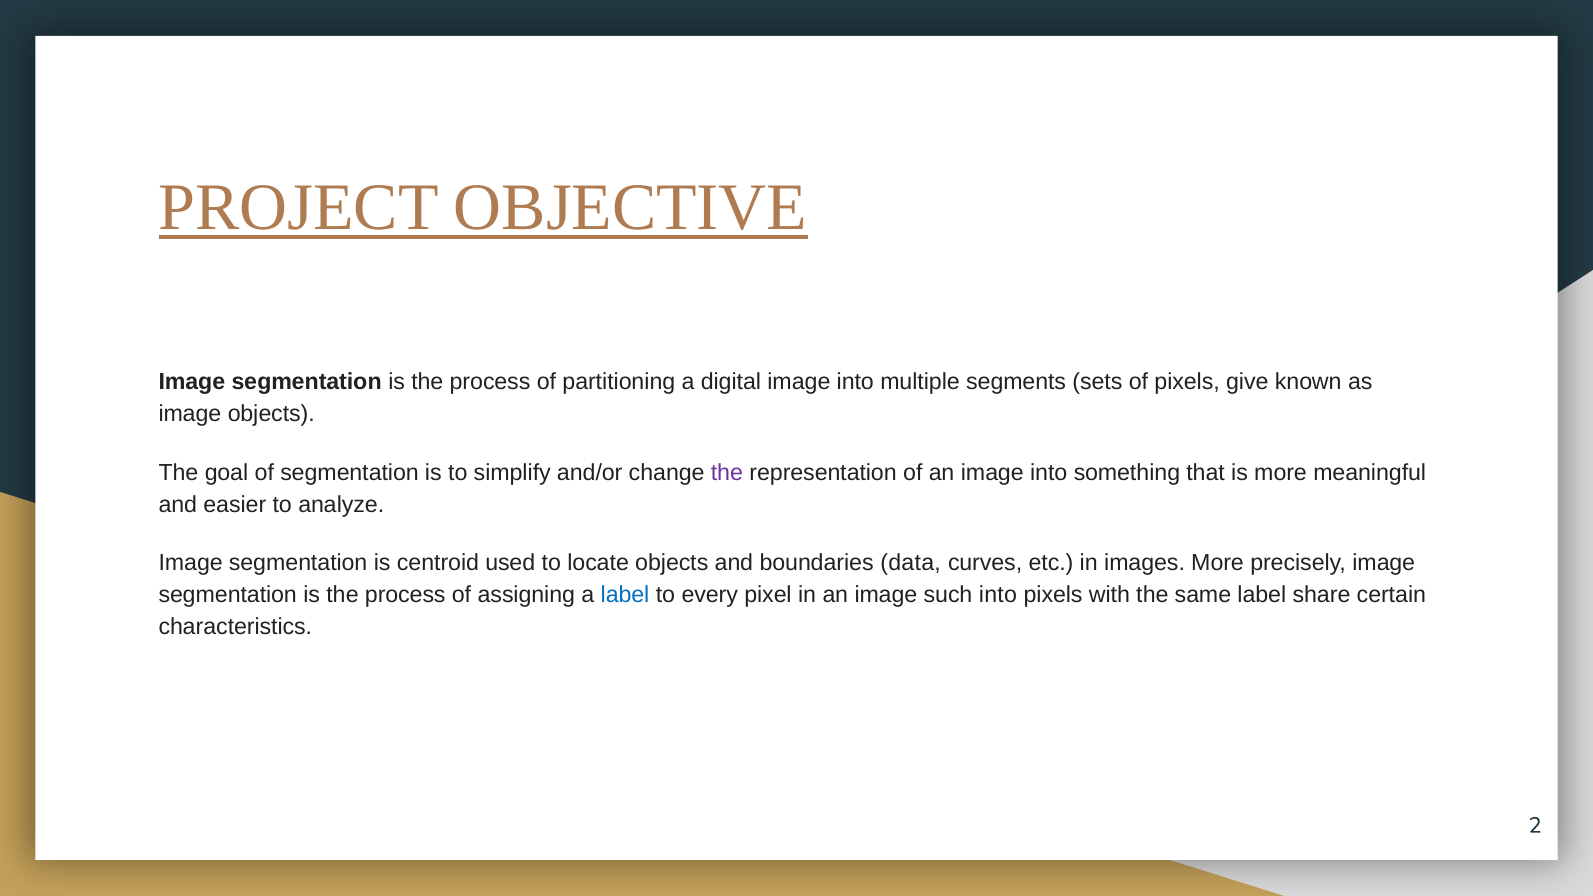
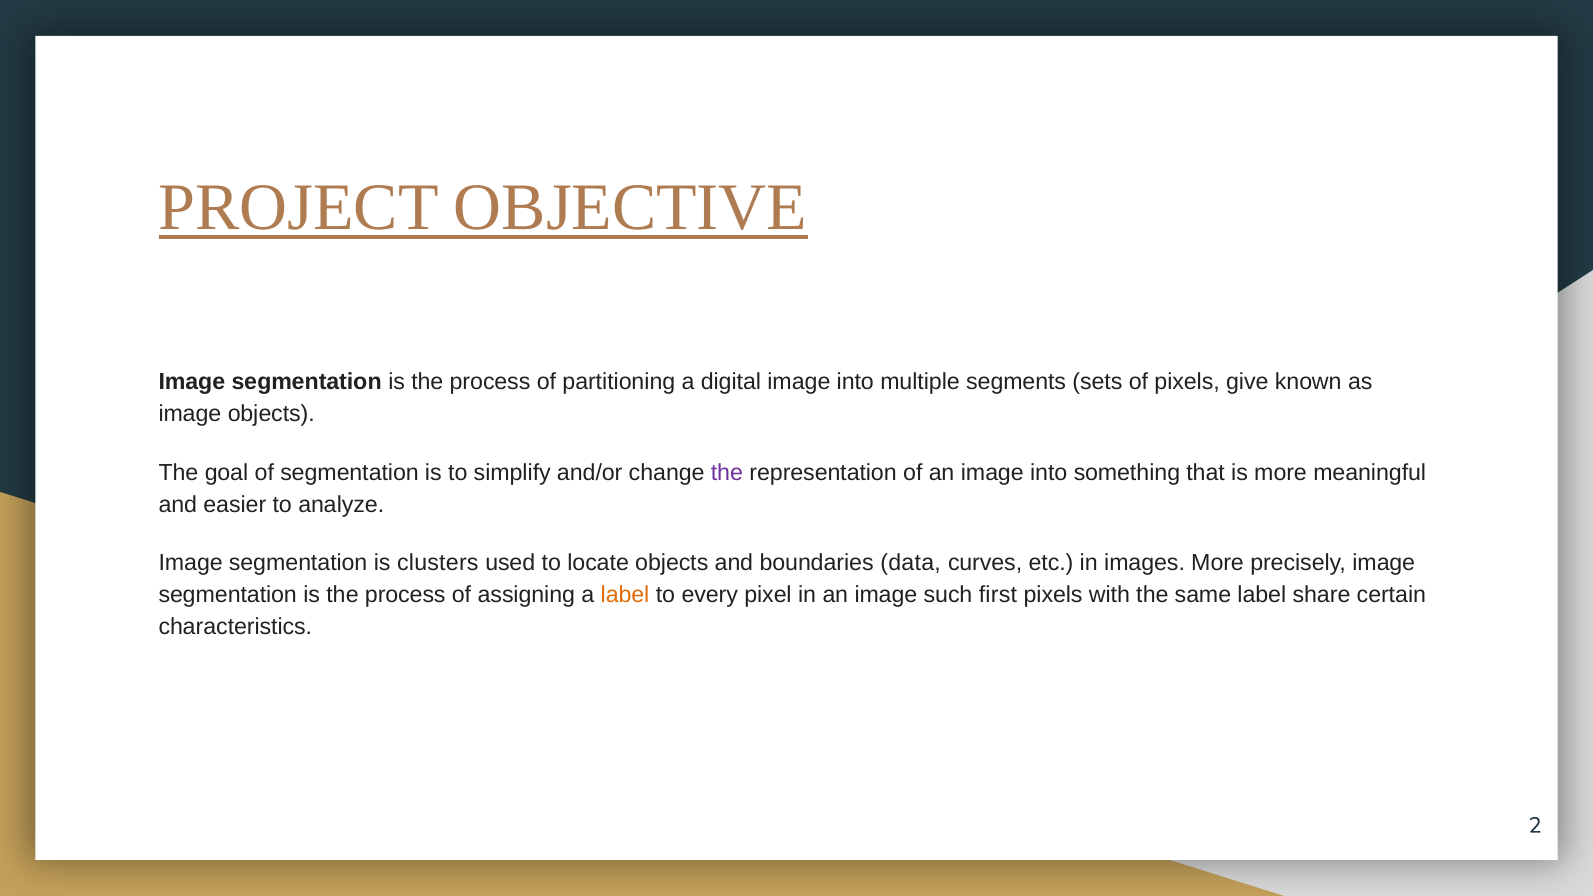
centroid: centroid -> clusters (438, 563)
label colour: blue -> orange (625, 595)
such into: into -> first (998, 595)
